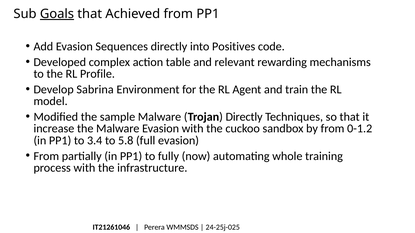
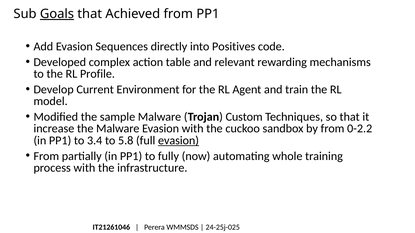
Sabrina: Sabrina -> Current (95, 90)
Trojan Directly: Directly -> Custom (244, 117)
0-1.2: 0-1.2 -> 0-2.2 (360, 129)
evasion underline: none -> present (179, 141)
